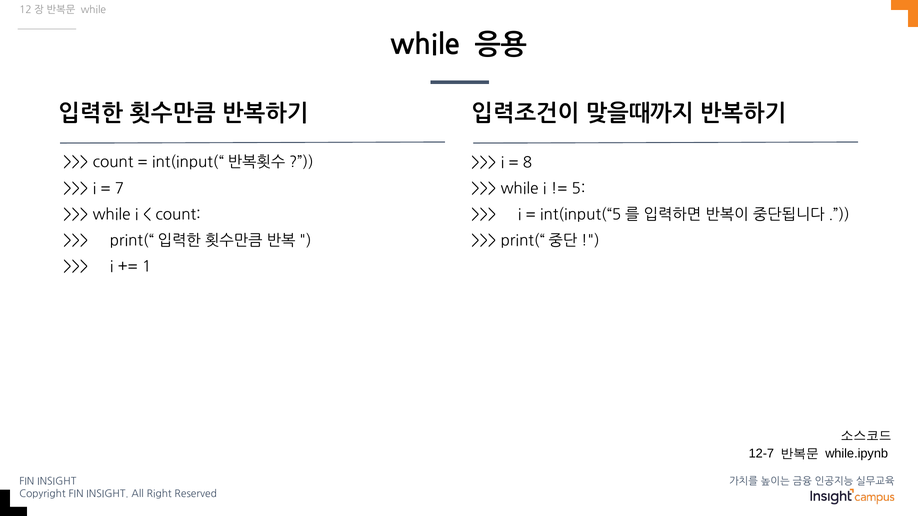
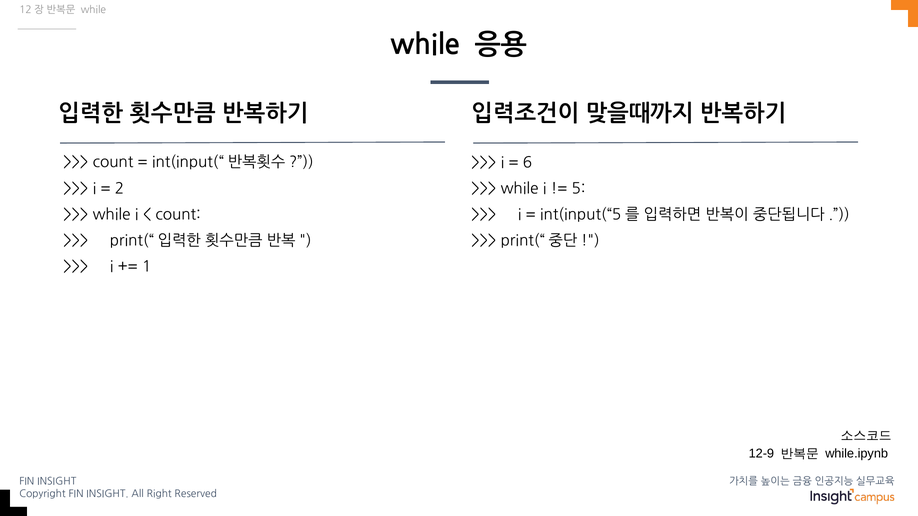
8: 8 -> 6 (527, 163)
7: 7 -> 2 (119, 189)
12-7: 12-7 -> 12-9 (761, 454)
